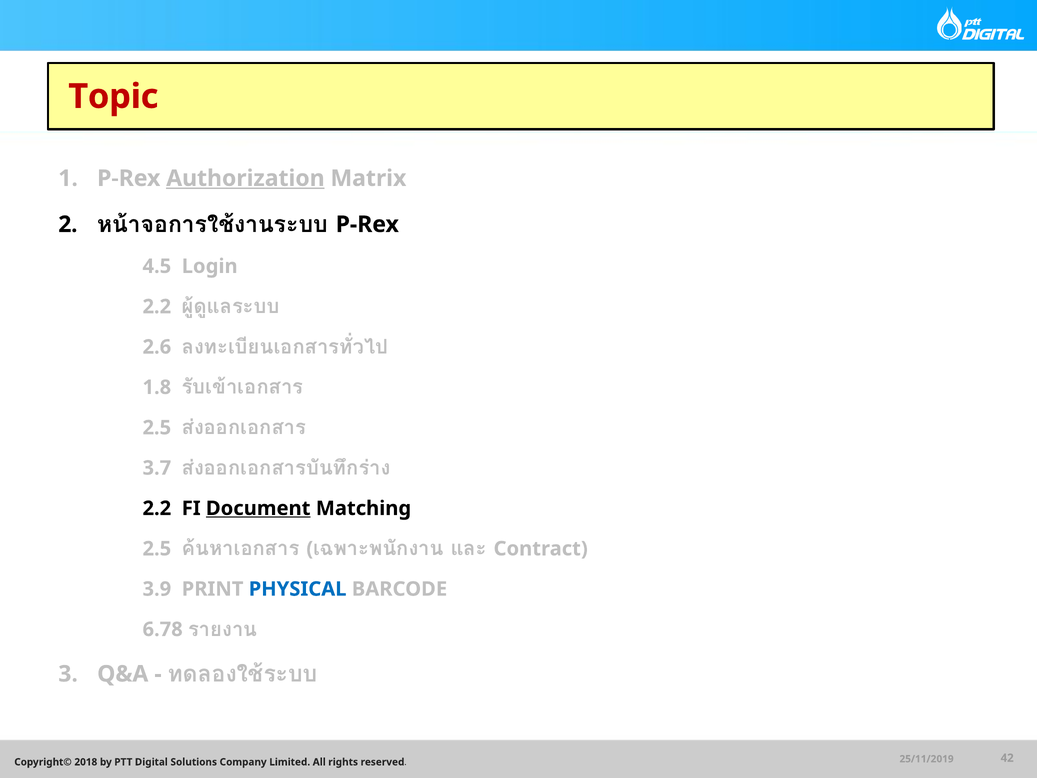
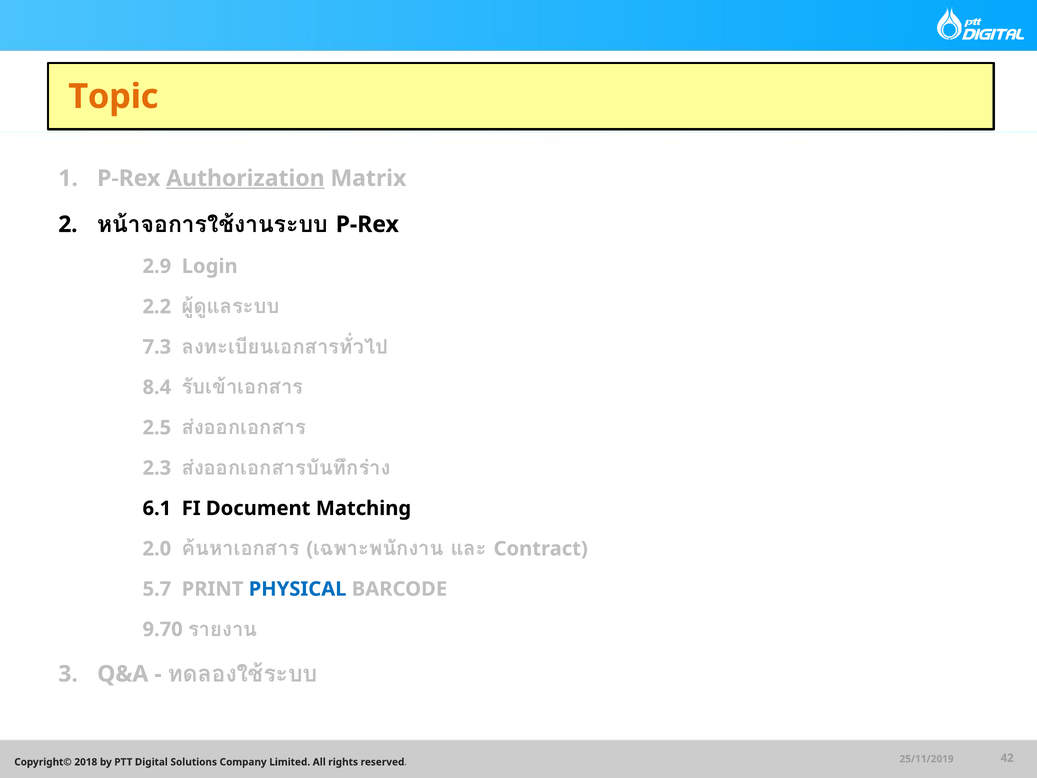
Topic colour: red -> orange (113, 96)
4.5: 4.5 -> 2.9 (157, 266)
2.6: 2.6 -> 7.3 (157, 347)
1.8: 1.8 -> 8.4 (157, 387)
3.7: 3.7 -> 2.3 (157, 468)
2.2: 2.2 -> 6.1 (157, 508)
Document underline: present -> none (258, 508)
2.5: 2.5 -> 2.0 (157, 549)
3.9: 3.9 -> 5.7 (157, 589)
6.78: 6.78 -> 9.70 (163, 629)
